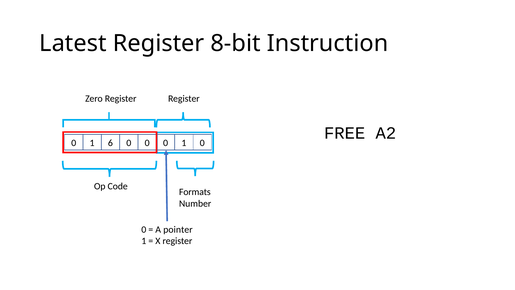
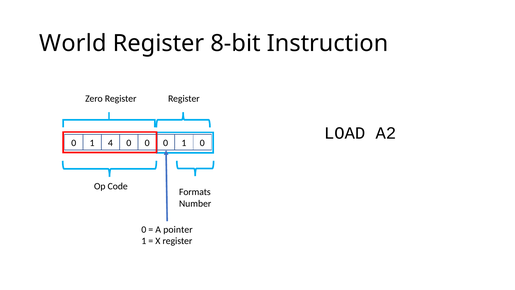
Latest: Latest -> World (73, 43)
6: 6 -> 4 (110, 143)
FREE: FREE -> LOAD (345, 133)
